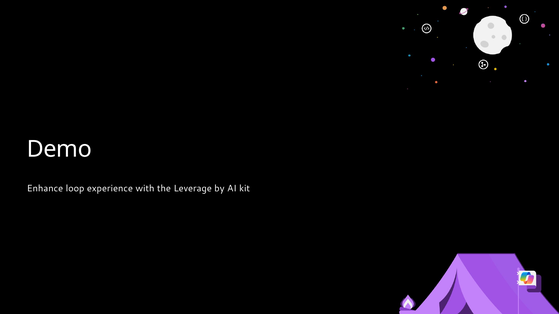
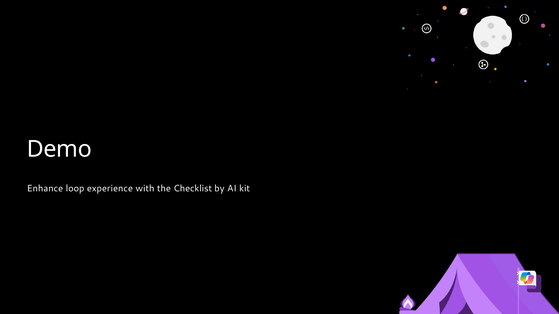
Leverage: Leverage -> Checklist (193, 189)
